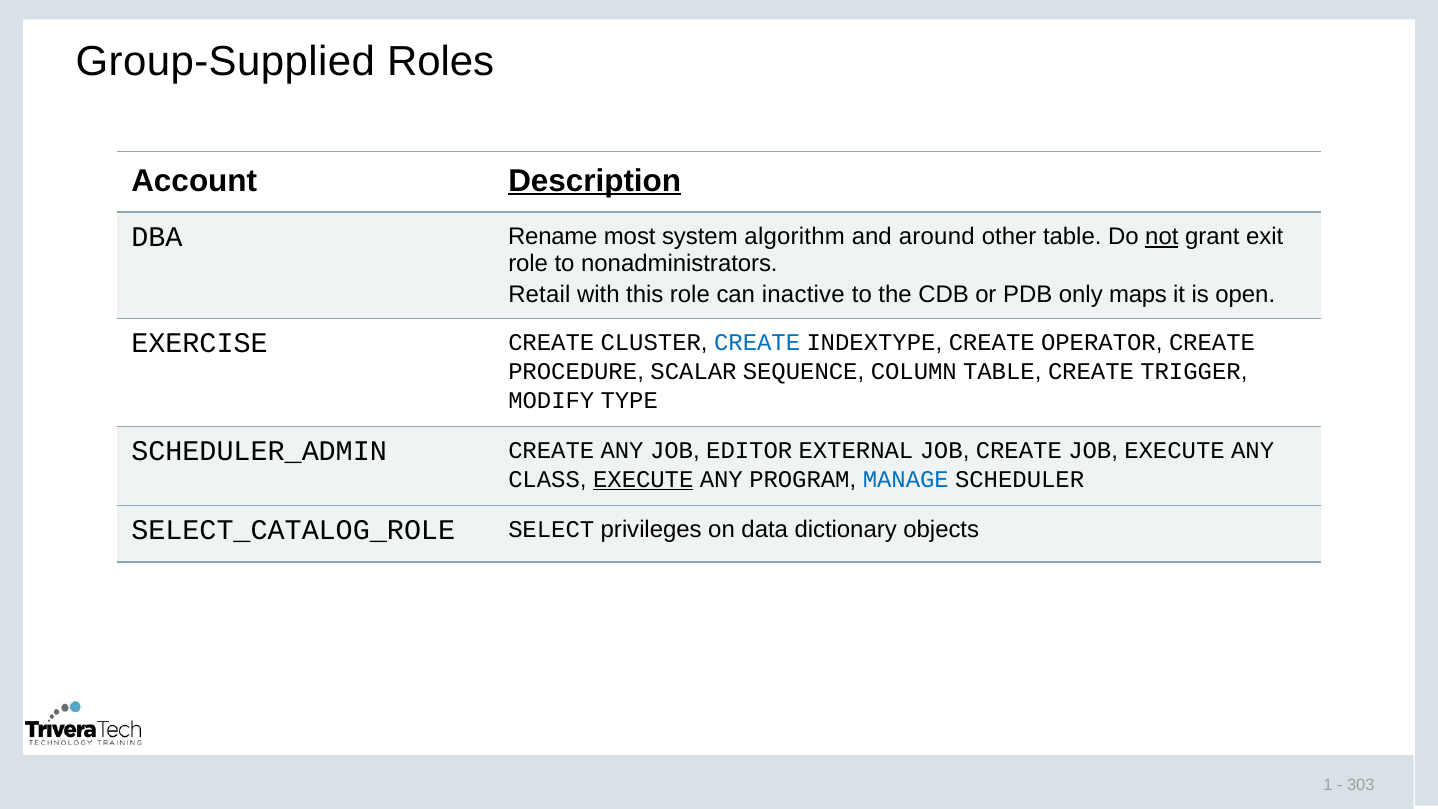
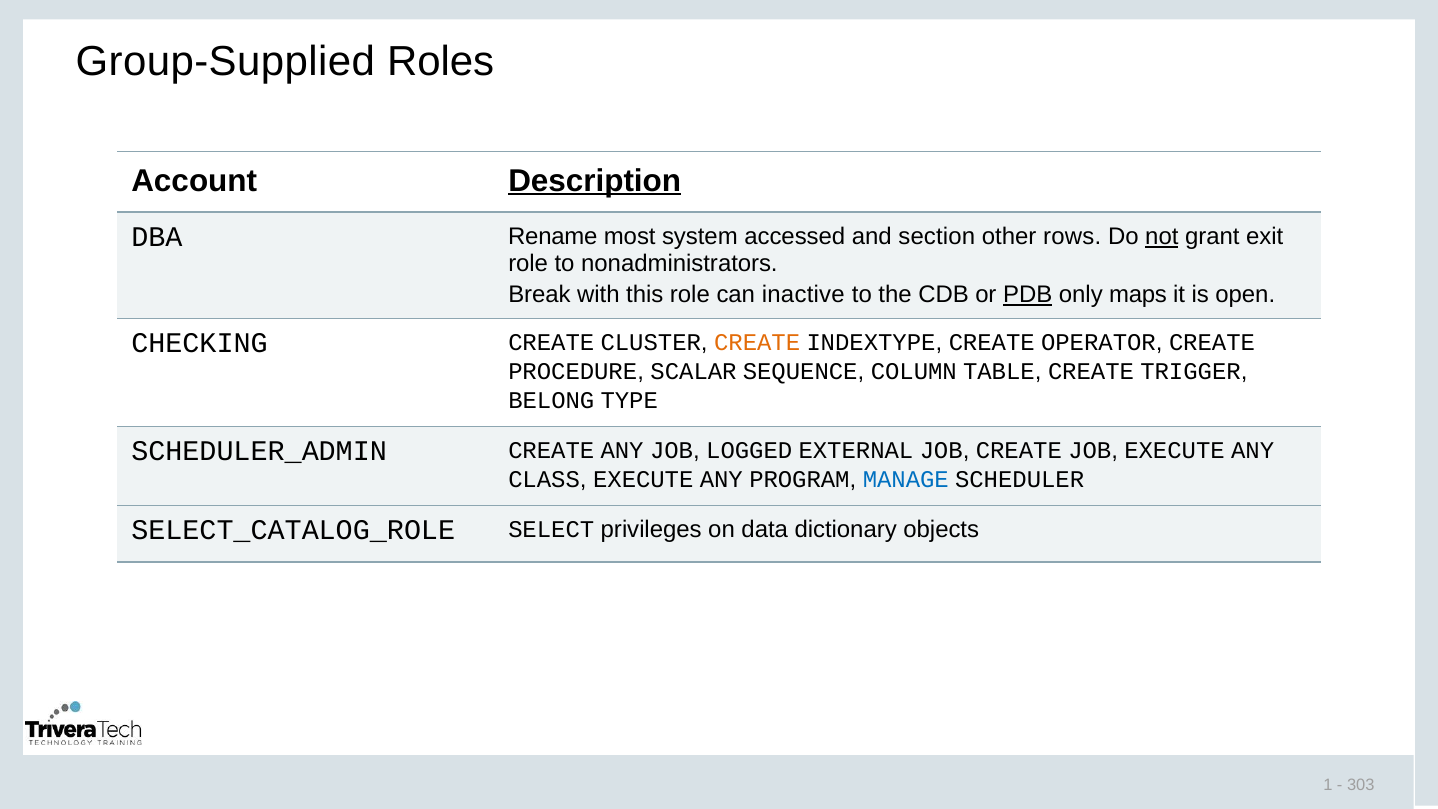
algorithm: algorithm -> accessed (795, 237)
around: around -> section (937, 237)
other table: table -> rows (1072, 237)
Retail: Retail -> Break (539, 295)
PDB underline: none -> present (1028, 295)
EXERCISE: EXERCISE -> CHECKING (200, 344)
CREATE colour: blue -> orange (757, 343)
MODIFY: MODIFY -> BELONG (551, 400)
EDITOR: EDITOR -> LOGGED (749, 451)
EXECUTE underline: present -> none (643, 479)
